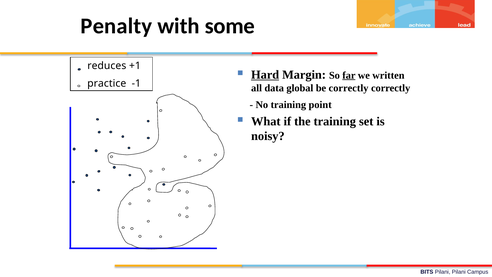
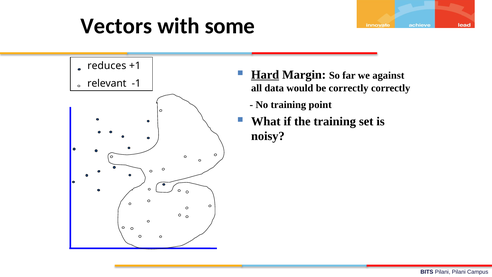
Penalty: Penalty -> Vectors (116, 26)
far underline: present -> none (349, 75)
written: written -> against (388, 75)
practice: practice -> relevant (107, 83)
global: global -> would (300, 88)
